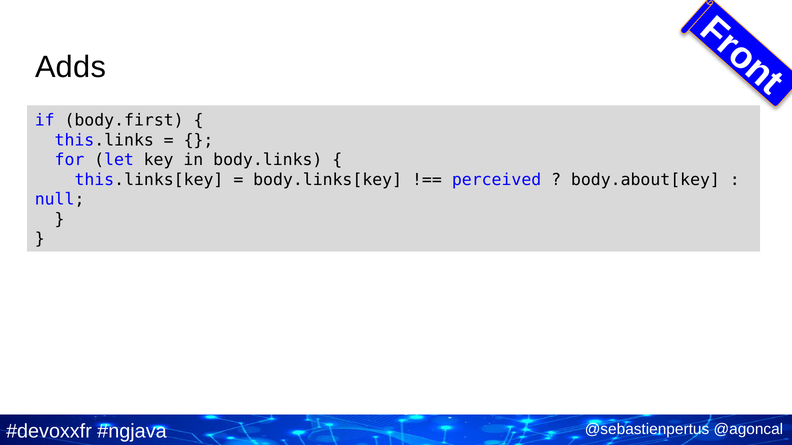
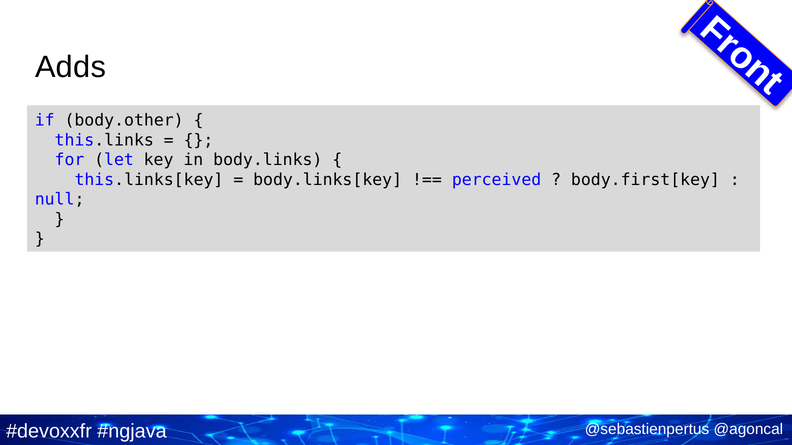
body.first: body.first -> body.other (124, 120)
body.about[key: body.about[key -> body.first[key (645, 180)
